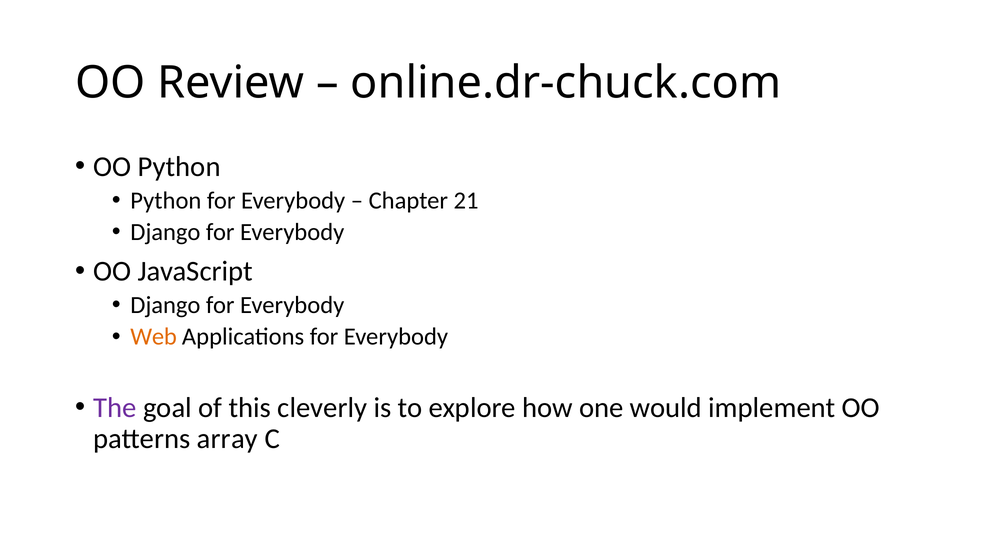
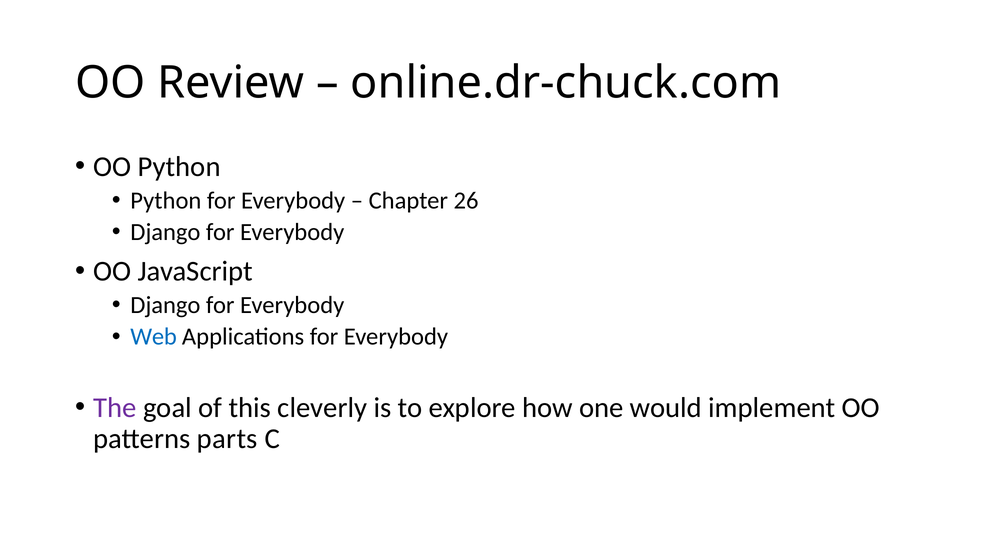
21: 21 -> 26 (466, 200)
Web colour: orange -> blue (154, 337)
array: array -> parts (227, 438)
